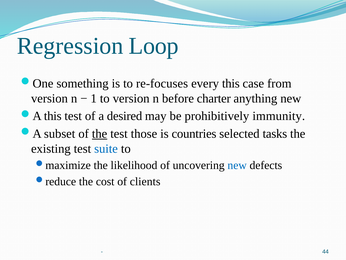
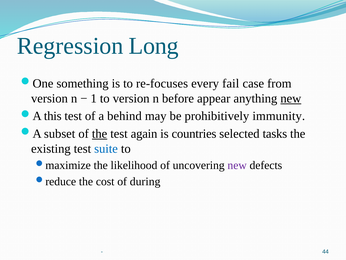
Loop: Loop -> Long (154, 46)
every this: this -> fail (231, 83)
charter: charter -> appear (214, 98)
new underline: none -> present (291, 98)
desired: desired -> behind (124, 116)
those: those -> again (144, 133)
new colour: blue -> purple (237, 165)
clients: clients -> during (145, 181)
